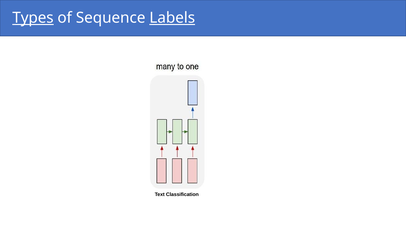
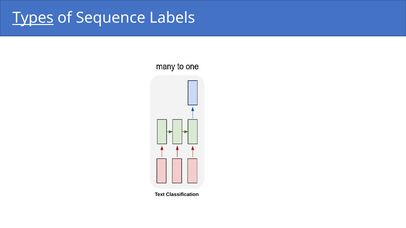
Labels underline: present -> none (172, 18)
